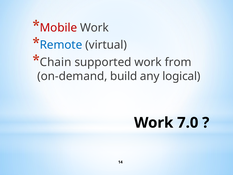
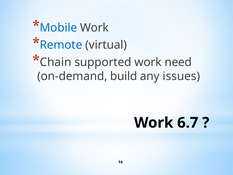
Mobile colour: red -> blue (58, 28)
from: from -> need (178, 62)
logical: logical -> issues (181, 76)
7.0: 7.0 -> 6.7 (188, 123)
